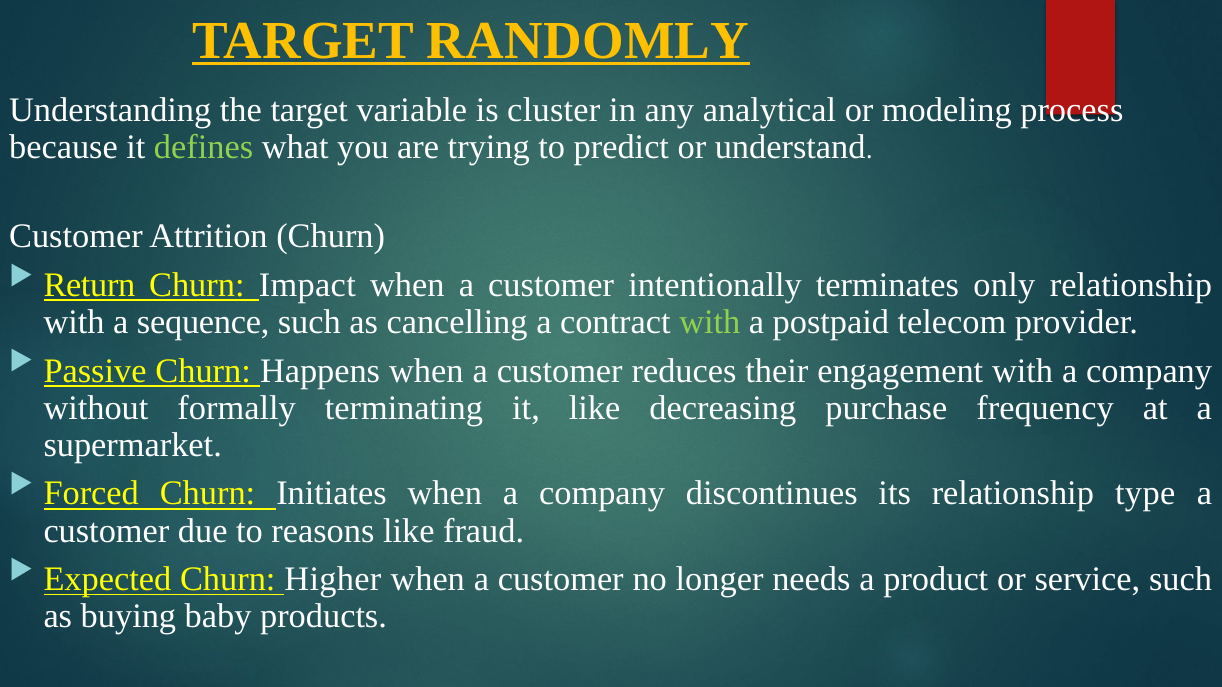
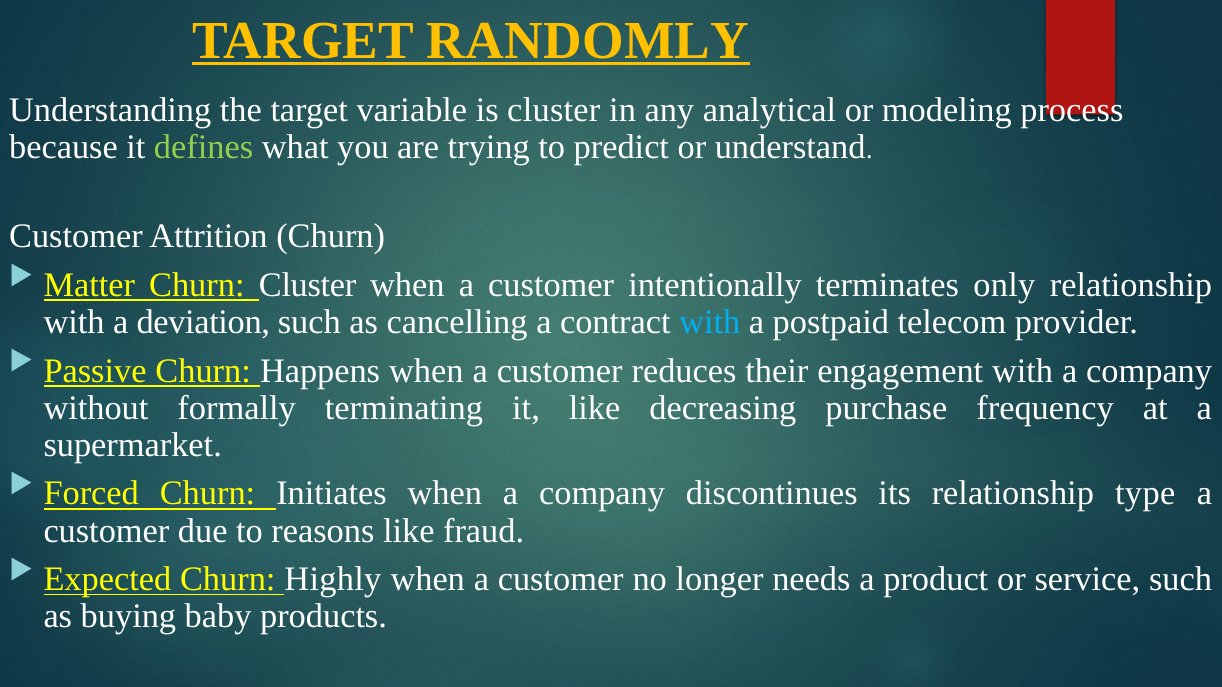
Return: Return -> Matter (89, 285)
Churn Impact: Impact -> Cluster (308, 285)
sequence: sequence -> deviation (203, 322)
with colour: light green -> light blue (710, 322)
Higher: Higher -> Highly (333, 580)
